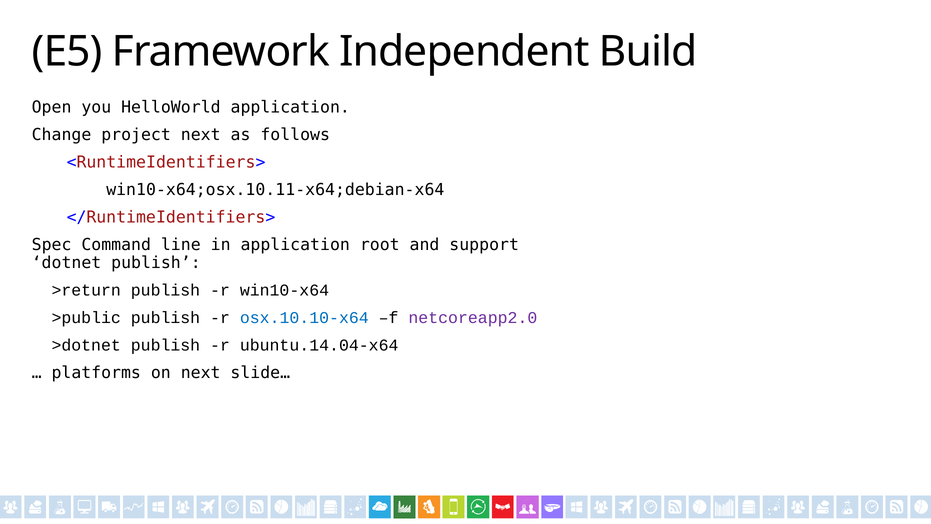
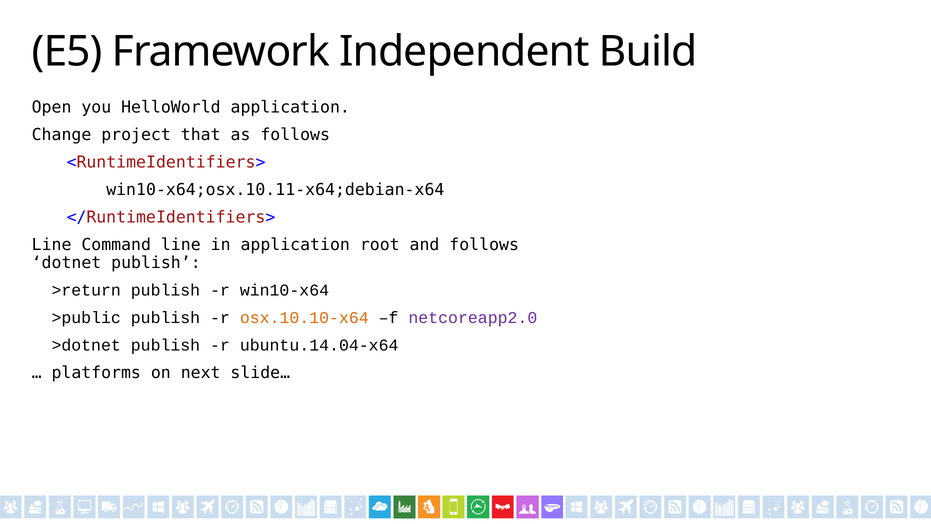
project next: next -> that (201, 135)
Spec: Spec -> Line (52, 245)
and support: support -> follows (484, 245)
osx.10.10-x64 colour: blue -> orange (304, 318)
